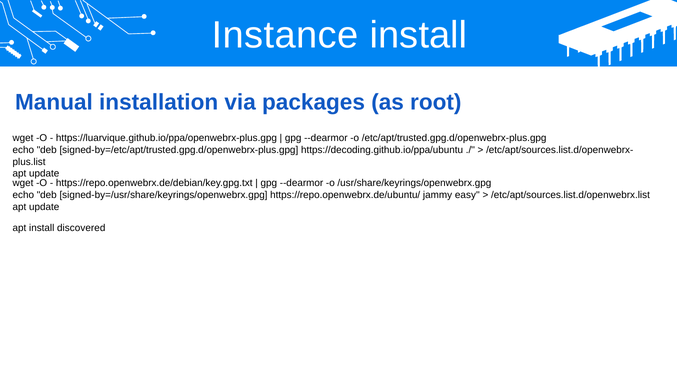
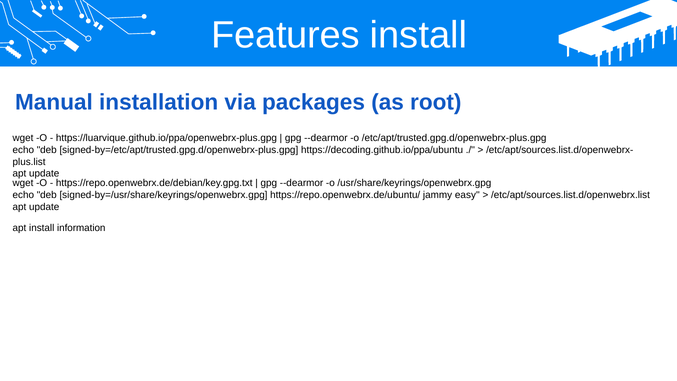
Instance: Instance -> Features (285, 35)
discovered: discovered -> information (81, 228)
